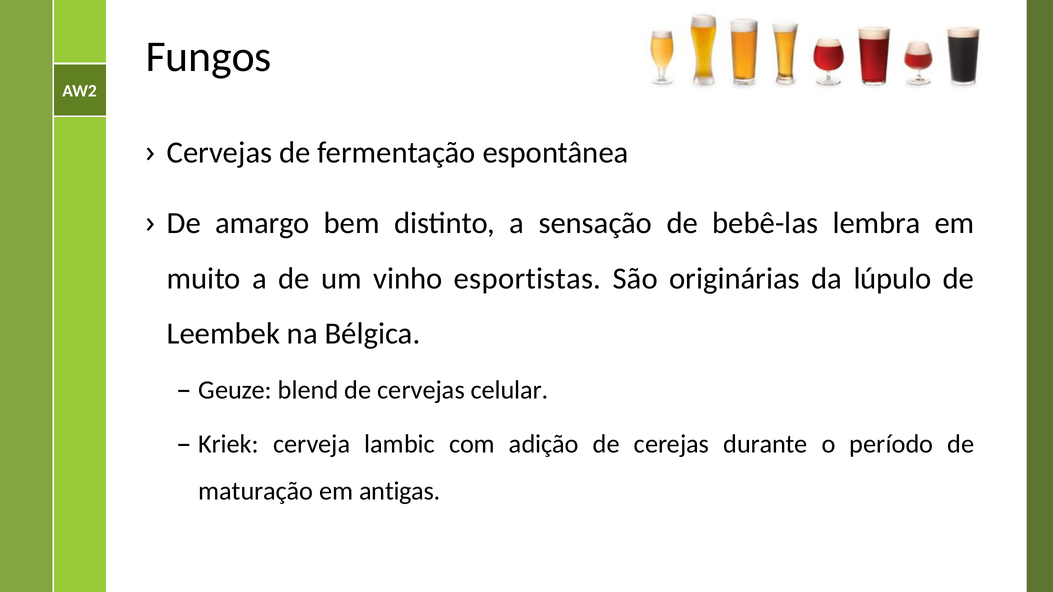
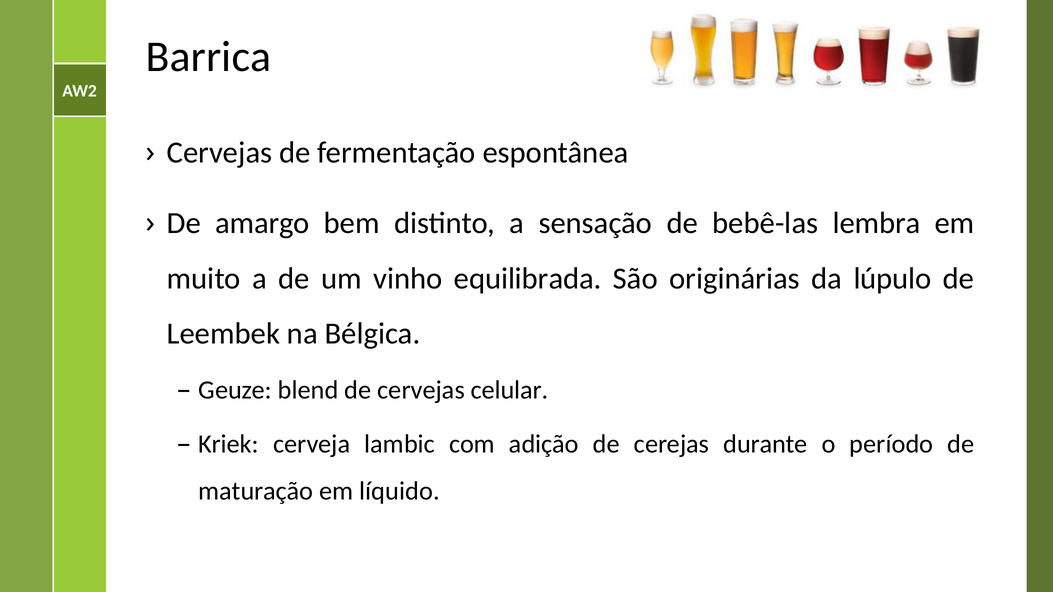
Fungos: Fungos -> Barrica (208, 57)
esportistas: esportistas -> equilibrada (528, 279)
antigas: antigas -> líquido (400, 492)
